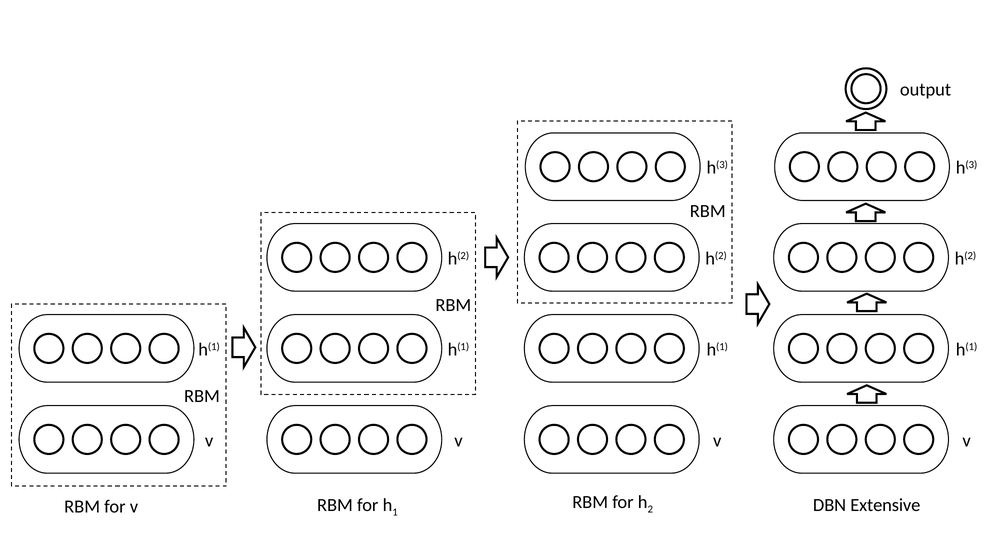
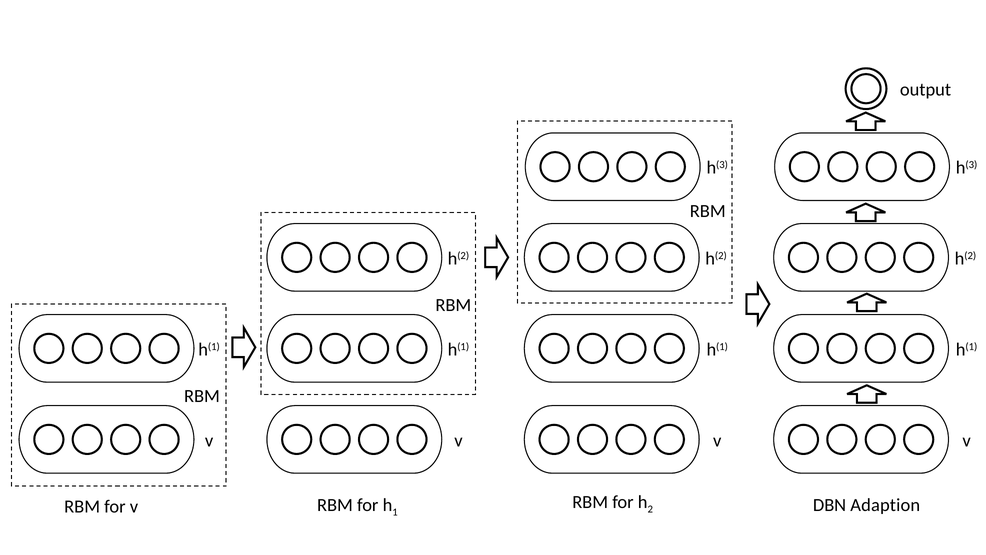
Extensive: Extensive -> Adaption (885, 505)
